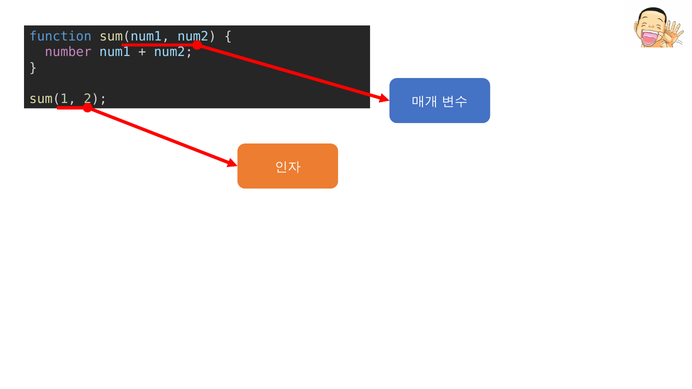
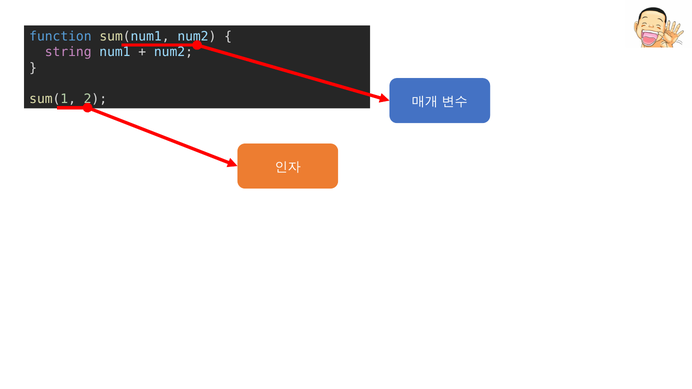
number: number -> string (68, 52)
